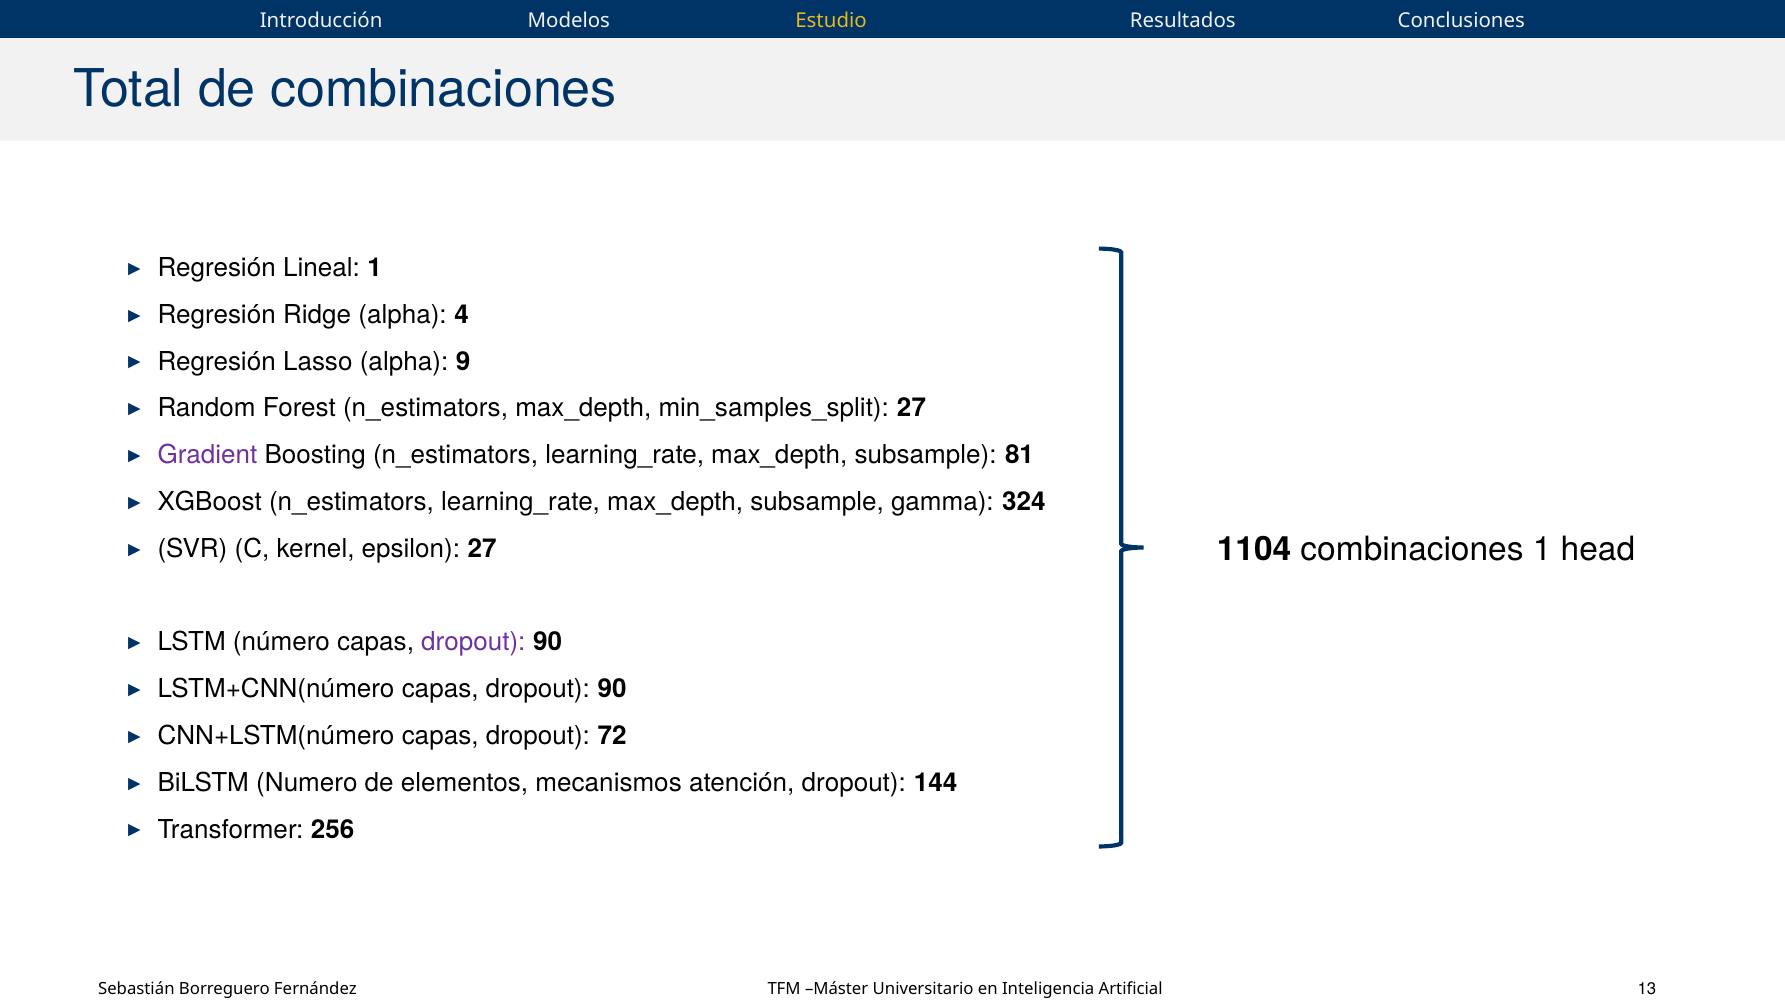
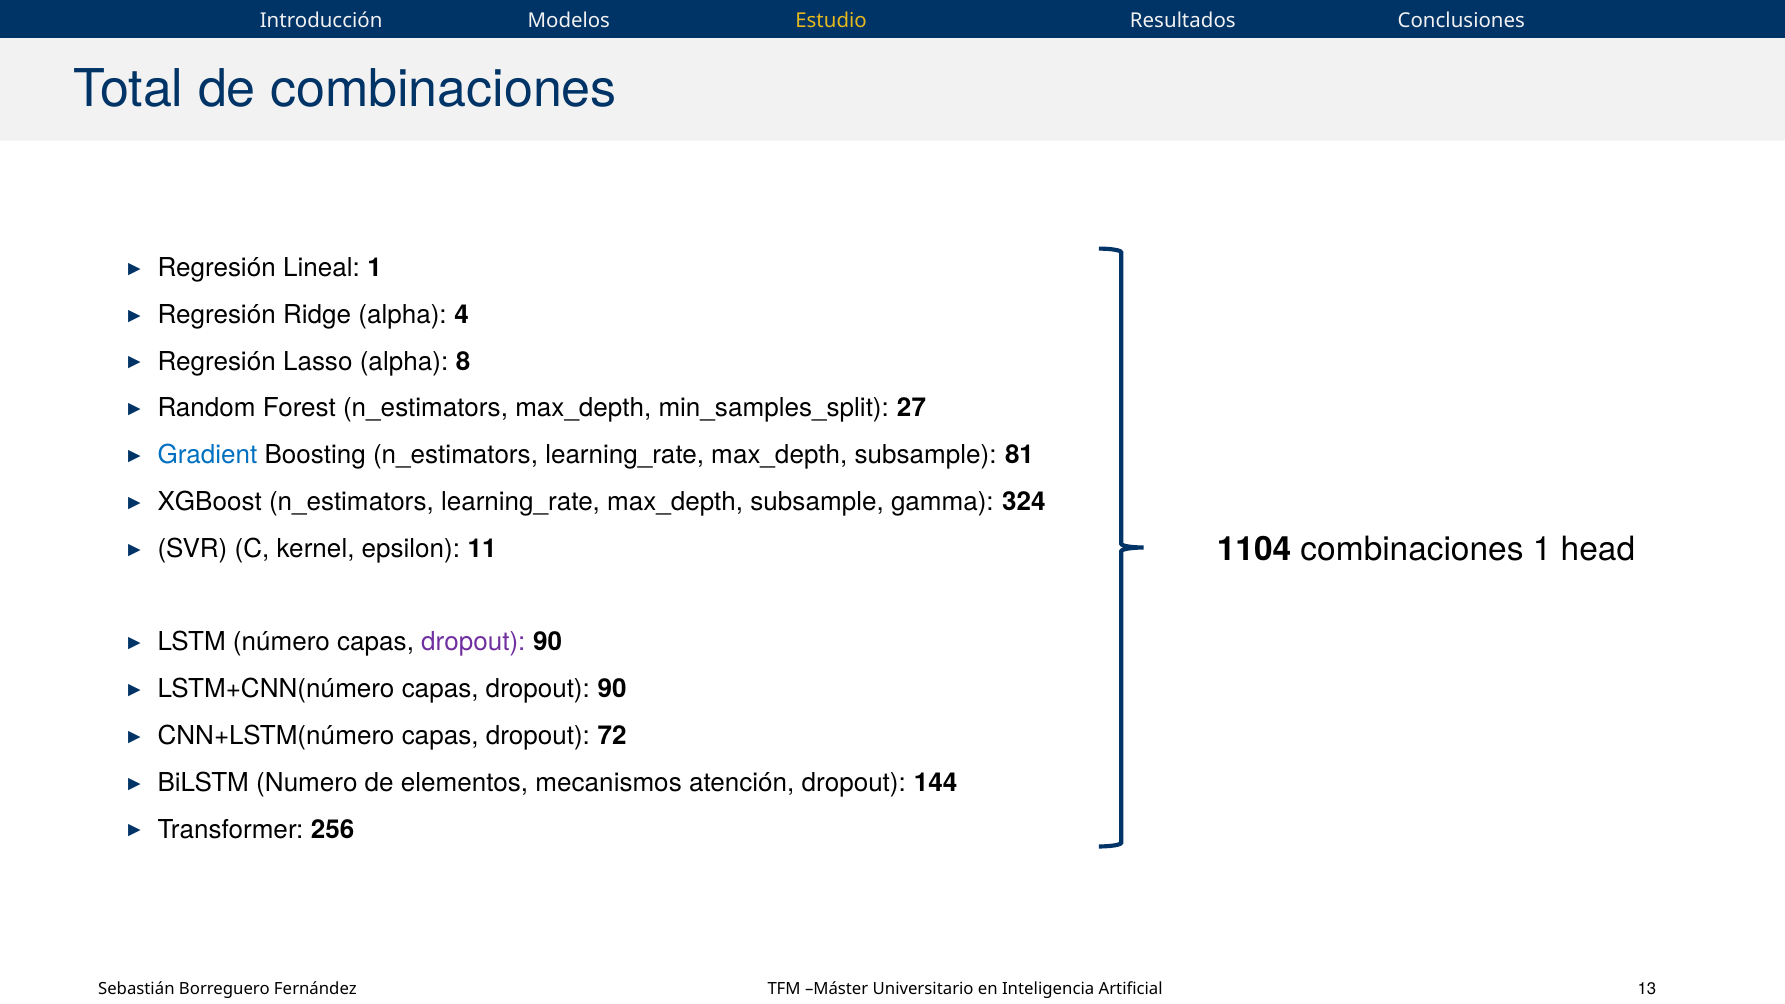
9: 9 -> 8 (463, 362)
Gradient colour: purple -> blue (207, 455)
epsilon 27: 27 -> 11 (482, 549)
